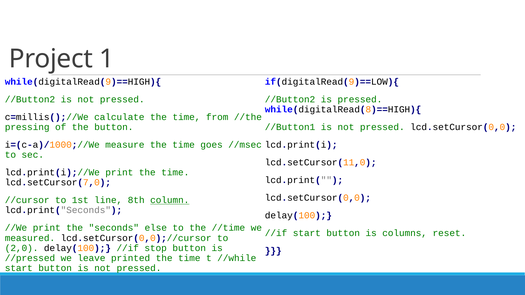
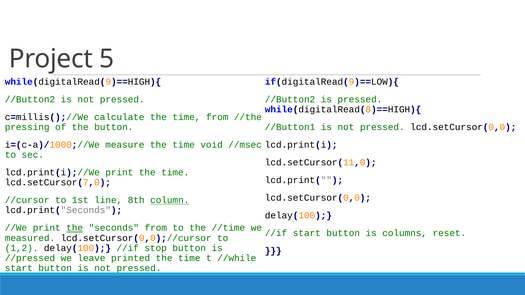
1: 1 -> 5 (107, 59)
goes: goes -> void (212, 145)
the underline: none -> present (75, 228)
seconds else: else -> from (156, 228)
2,0: 2,0 -> 1,2 (22, 248)
